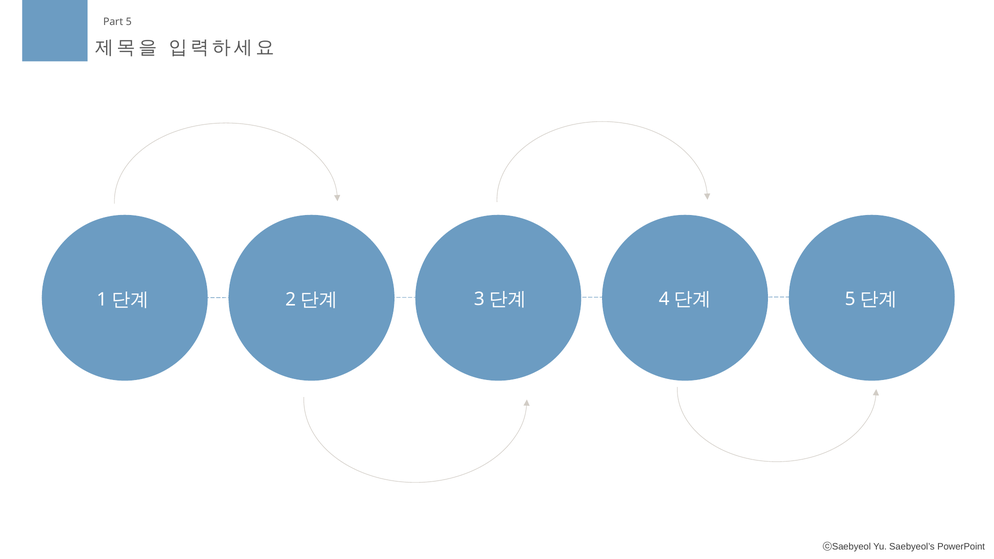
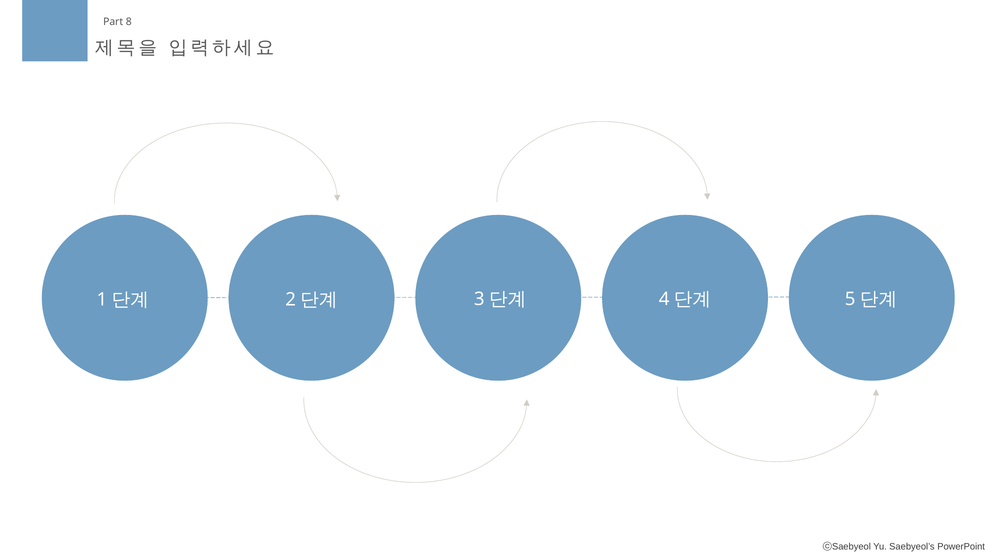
5: 5 -> 8 (129, 22)
